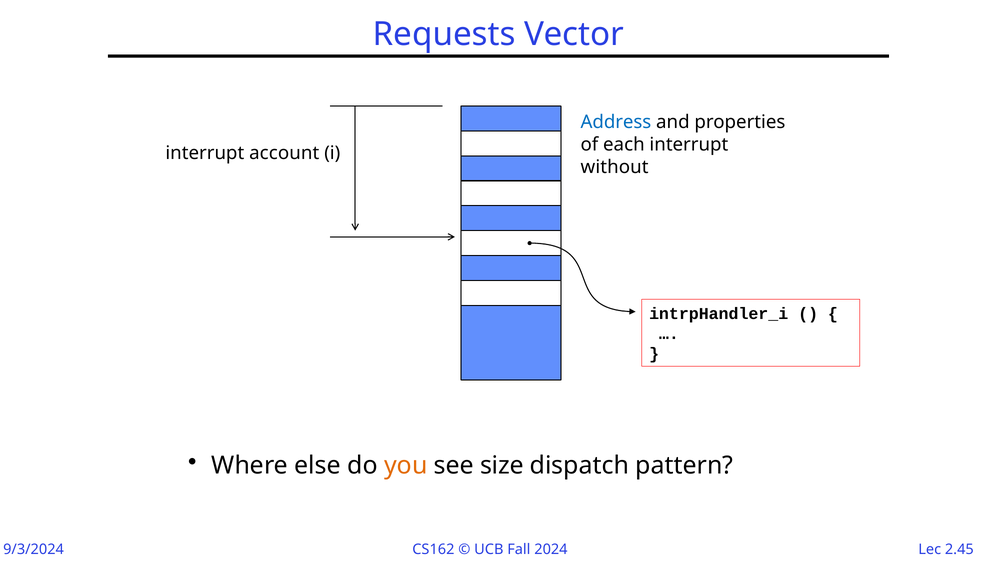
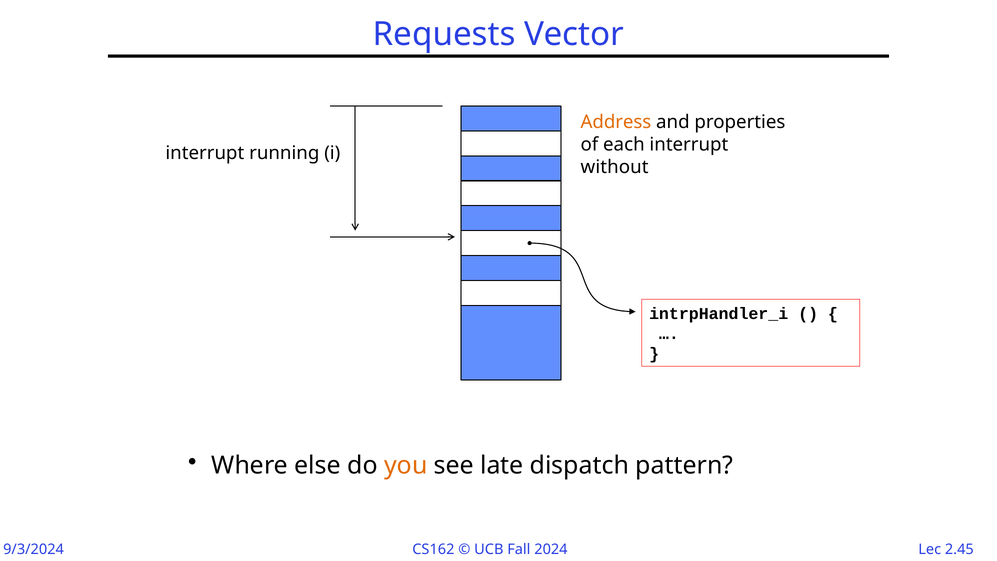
Address colour: blue -> orange (616, 122)
account: account -> running (284, 153)
size: size -> late (502, 466)
